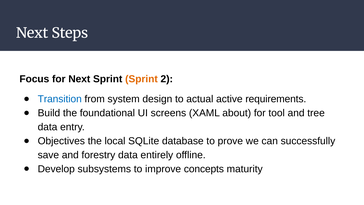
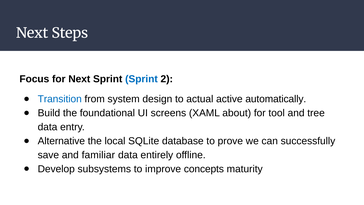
Sprint colour: orange -> blue (141, 79)
requirements: requirements -> automatically (276, 99)
Objectives: Objectives -> Alternative (61, 141)
forestry: forestry -> familiar (98, 155)
